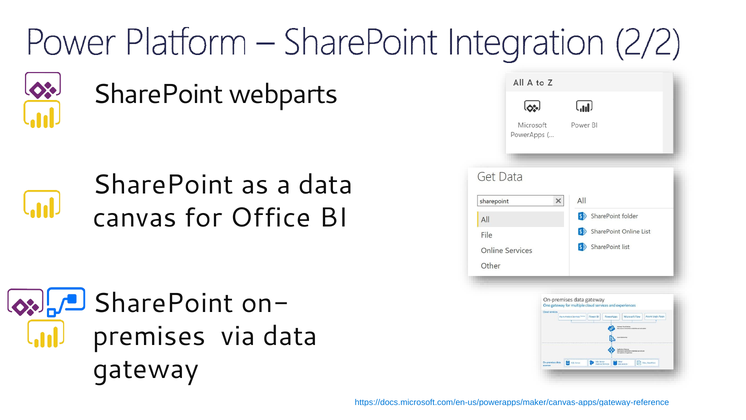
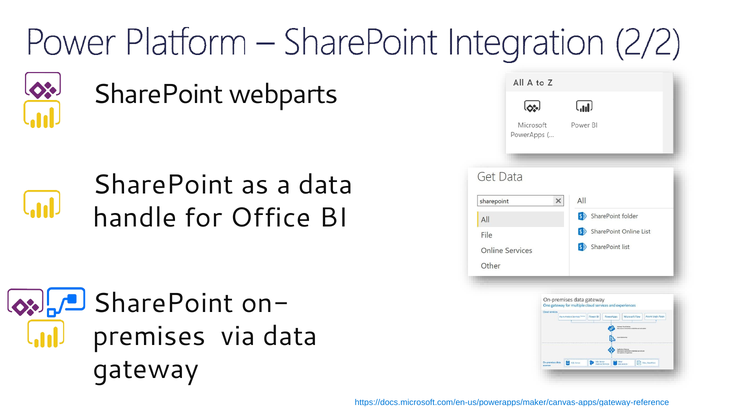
canvas: canvas -> handle (135, 218)
